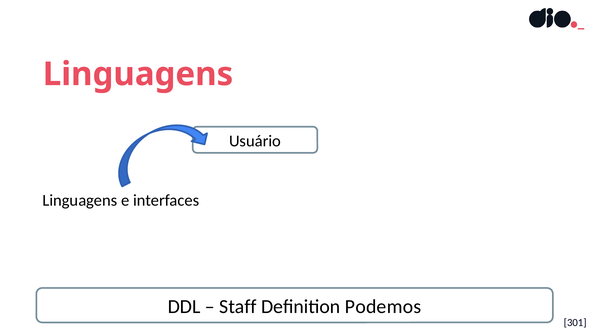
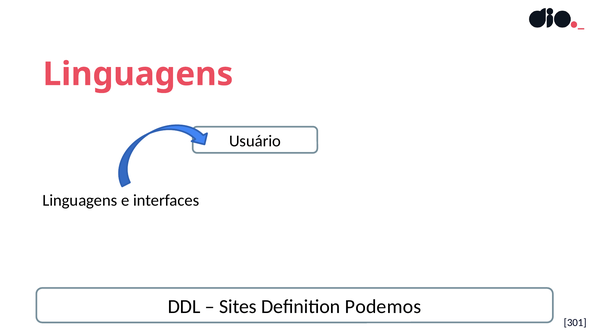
Staff: Staff -> Sites (238, 306)
